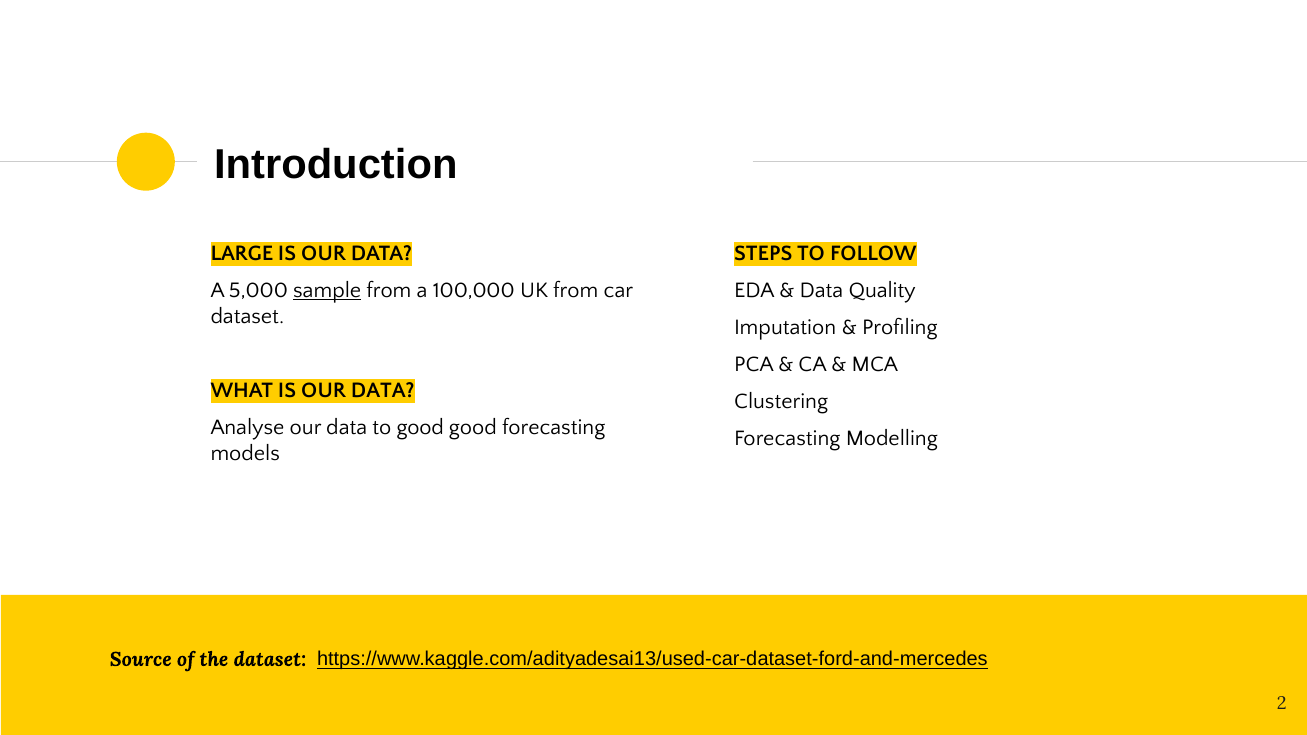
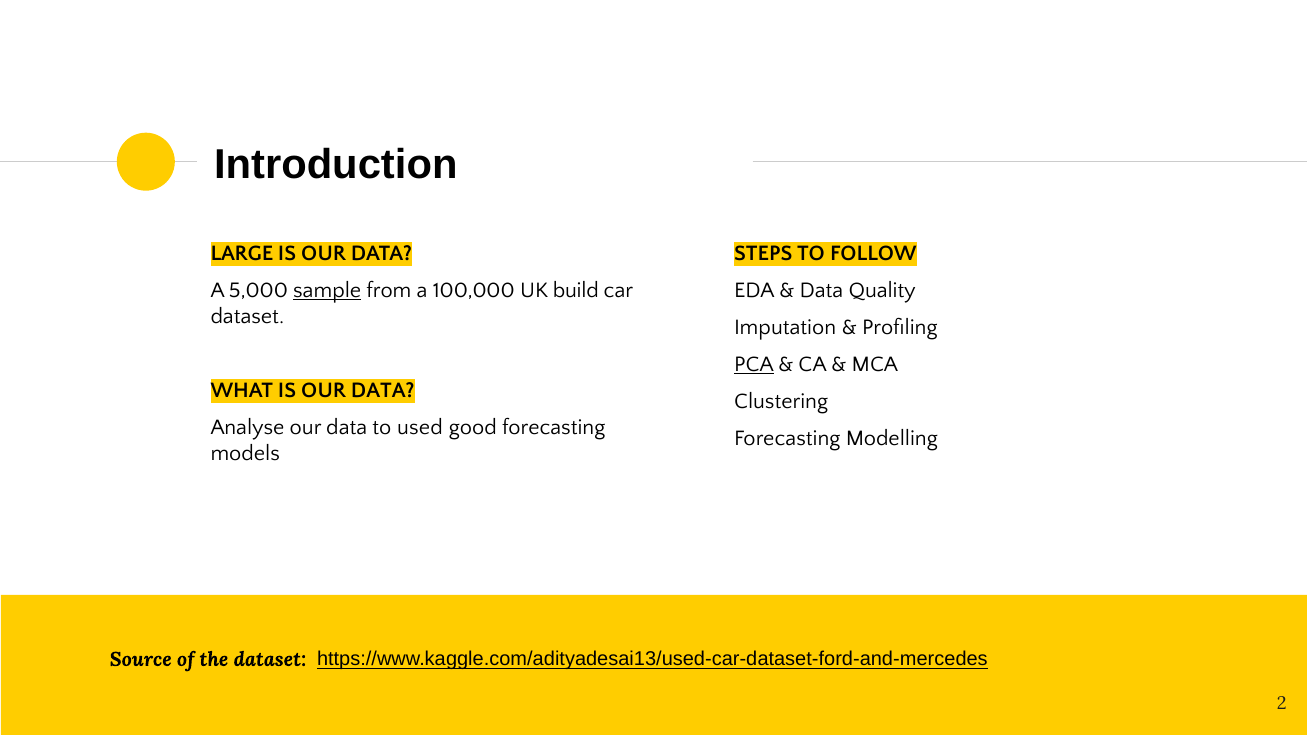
UK from: from -> build (576, 290)
PCA underline: none -> present (754, 364)
to good: good -> used (420, 428)
